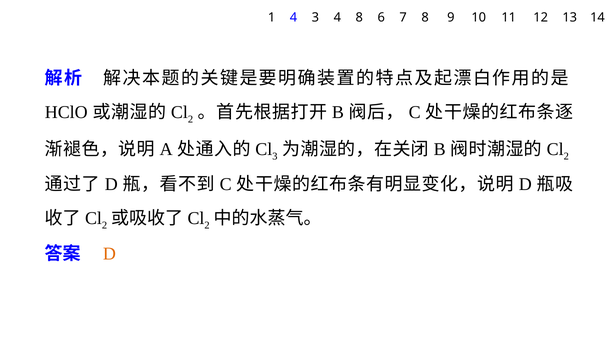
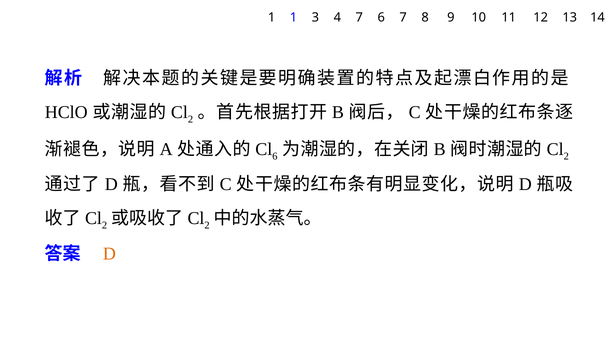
1 4: 4 -> 1 (294, 18)
4 8: 8 -> 7 (359, 18)
3: 3 -> 6 (275, 156)
